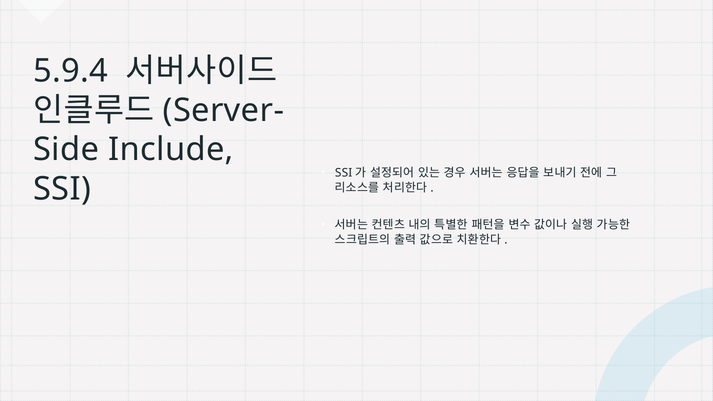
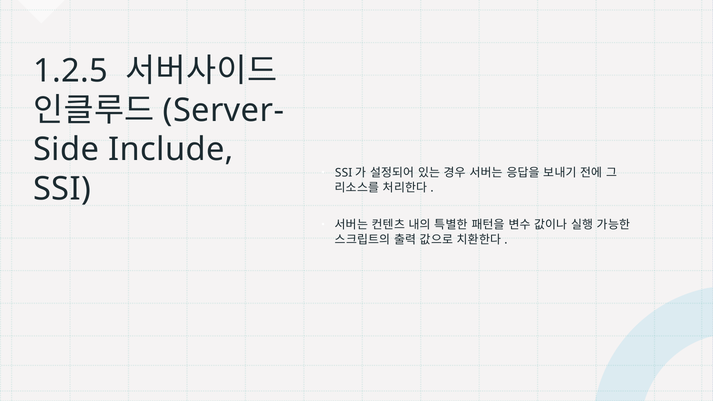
5.9.4: 5.9.4 -> 1.2.5 (71, 71)
